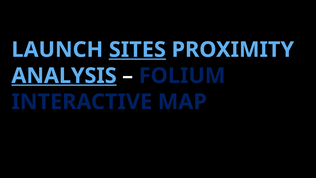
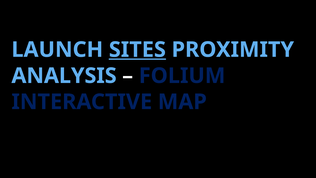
ANALYSIS underline: present -> none (64, 76)
